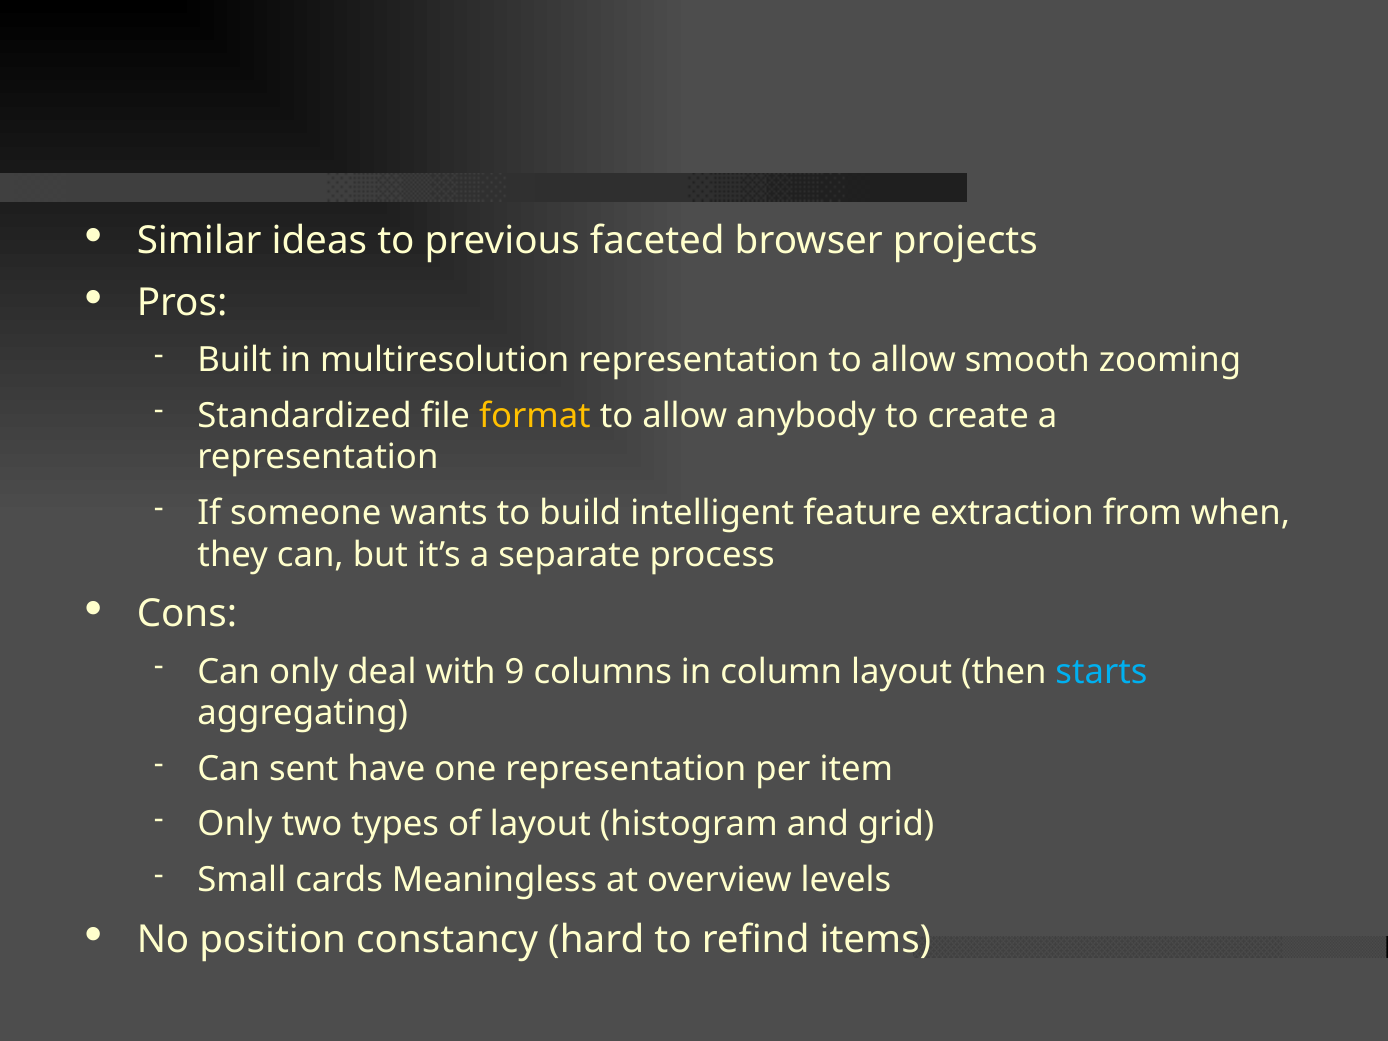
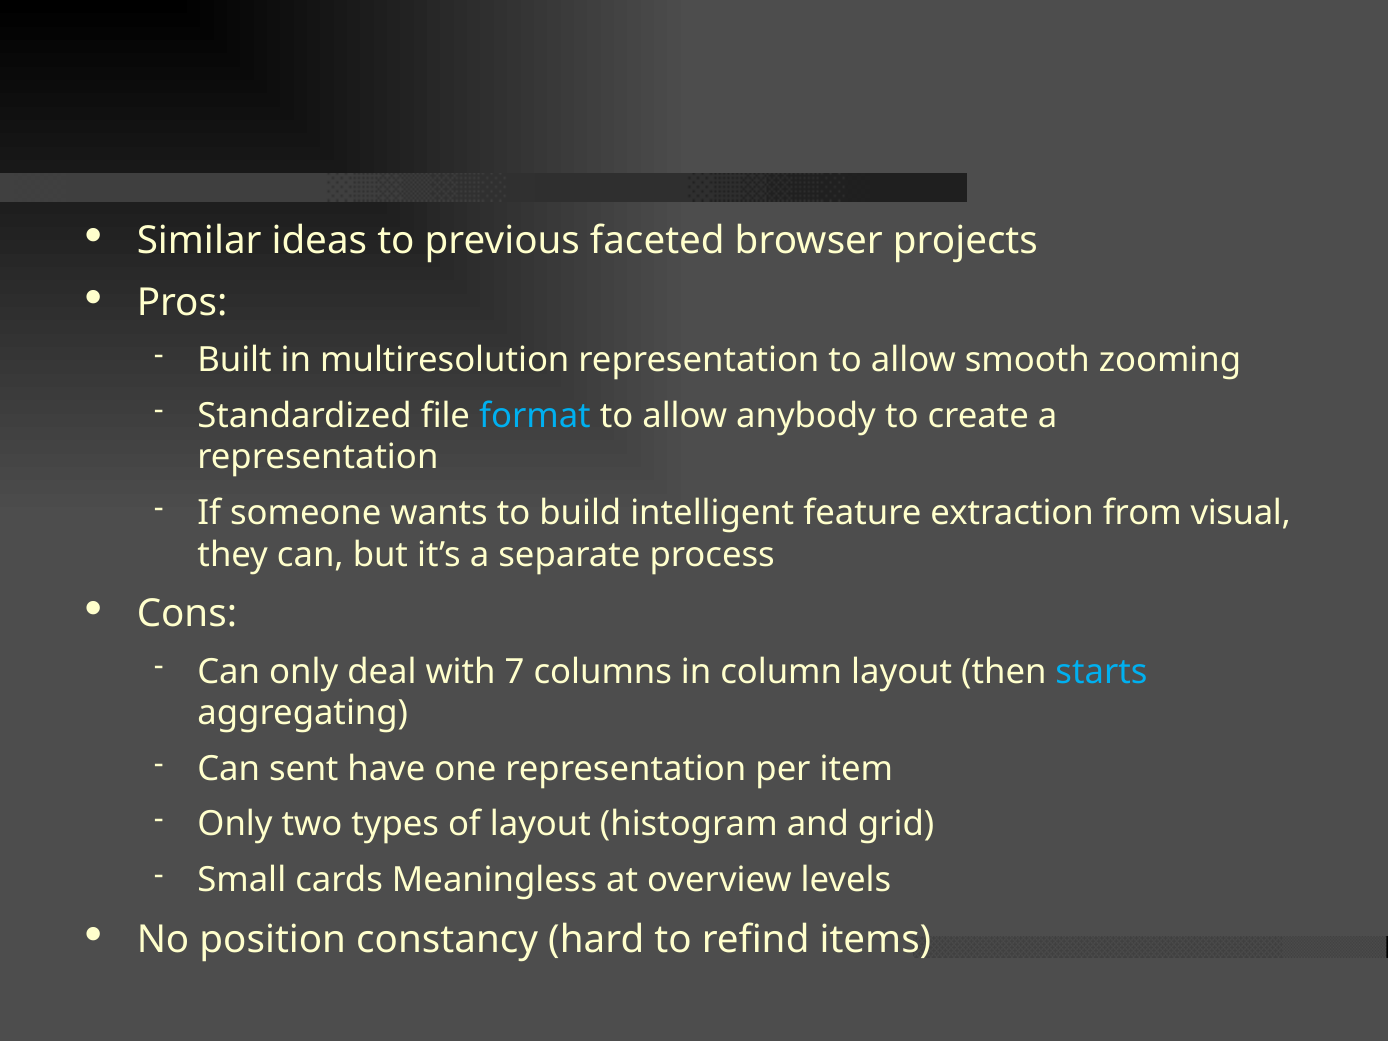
format colour: yellow -> light blue (535, 416)
when: when -> visual (1241, 513)
9: 9 -> 7 (515, 672)
